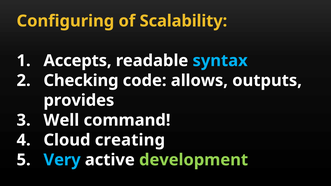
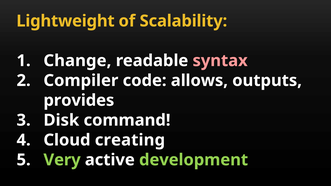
Configuring: Configuring -> Lightweight (65, 21)
Accepts: Accepts -> Change (77, 61)
syntax colour: light blue -> pink (220, 61)
Checking: Checking -> Compiler (81, 81)
Well: Well -> Disk (61, 120)
Very colour: light blue -> light green (62, 160)
